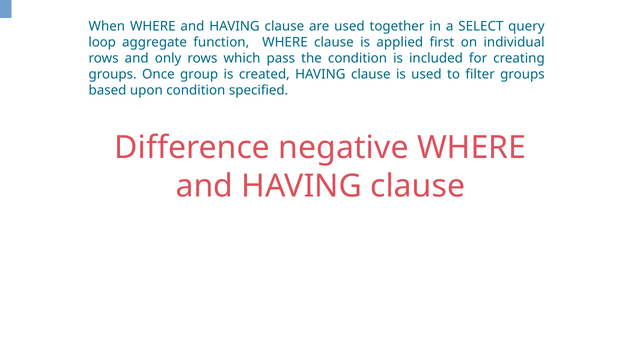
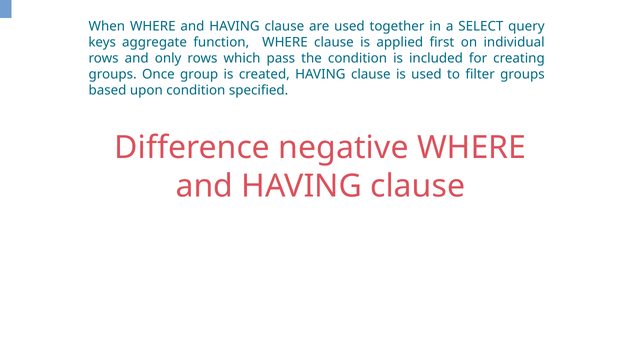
loop: loop -> keys (102, 42)
